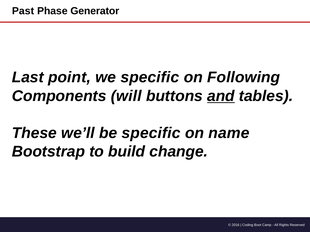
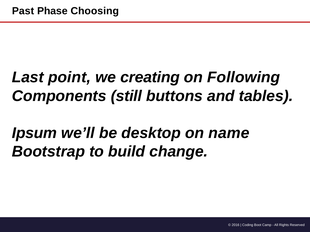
Generator: Generator -> Choosing (95, 11)
we specific: specific -> creating (150, 78)
will: will -> still (126, 96)
and underline: present -> none (221, 96)
These: These -> Ipsum (34, 133)
be specific: specific -> desktop (151, 133)
